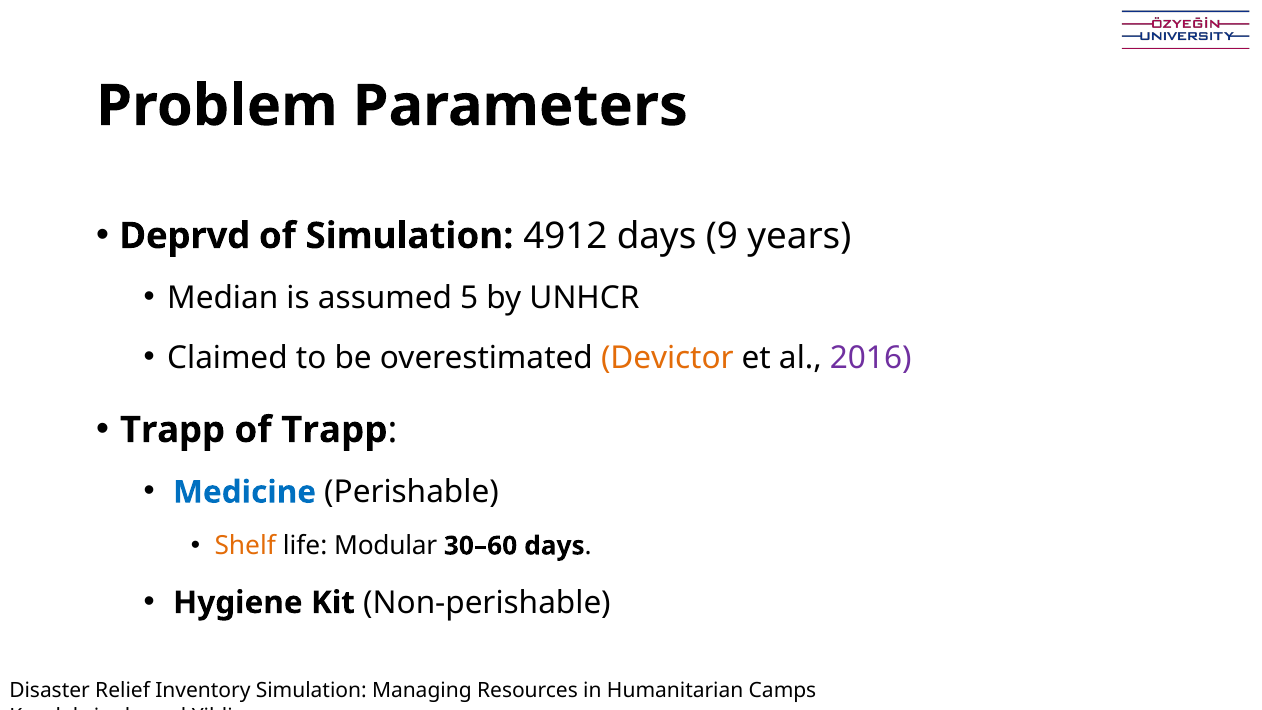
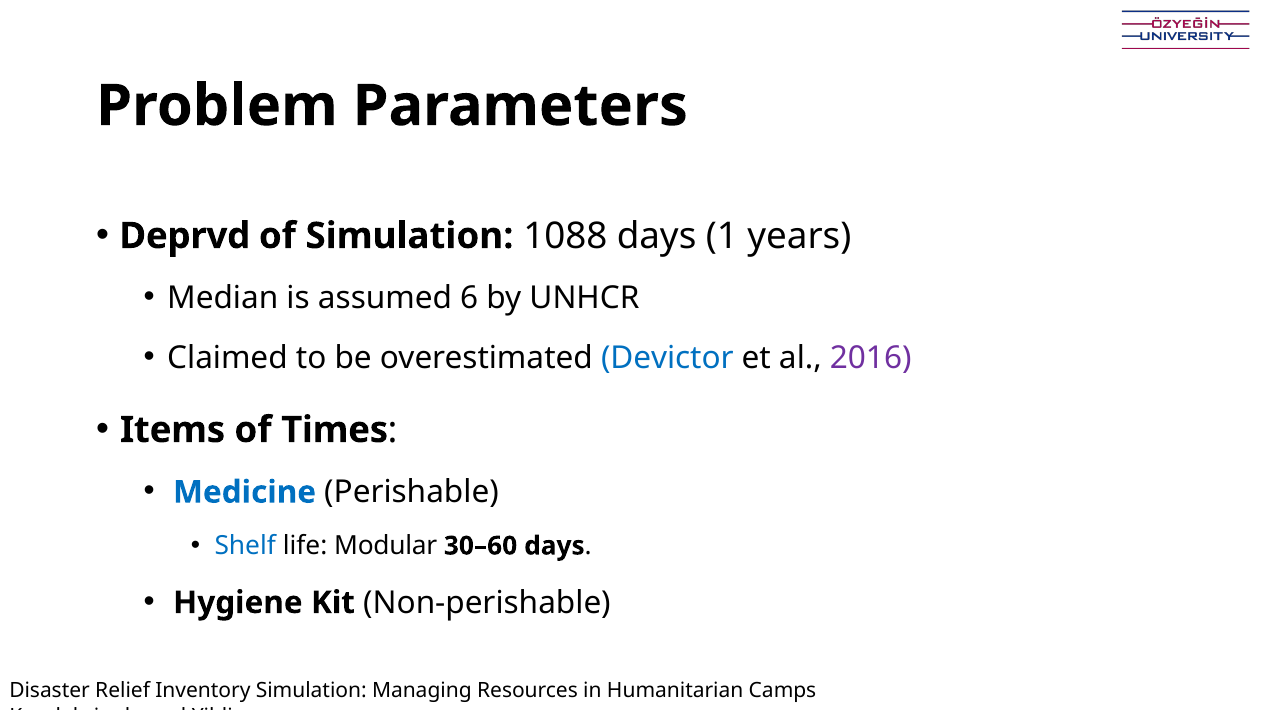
4912: 4912 -> 1088 (565, 236)
9: 9 -> 1 (722, 236)
5: 5 -> 6 (469, 298)
Devictor colour: orange -> blue (667, 358)
Trapp: Trapp -> Items (173, 430)
of Trapp: Trapp -> Times (335, 430)
Shelf colour: orange -> blue (245, 546)
